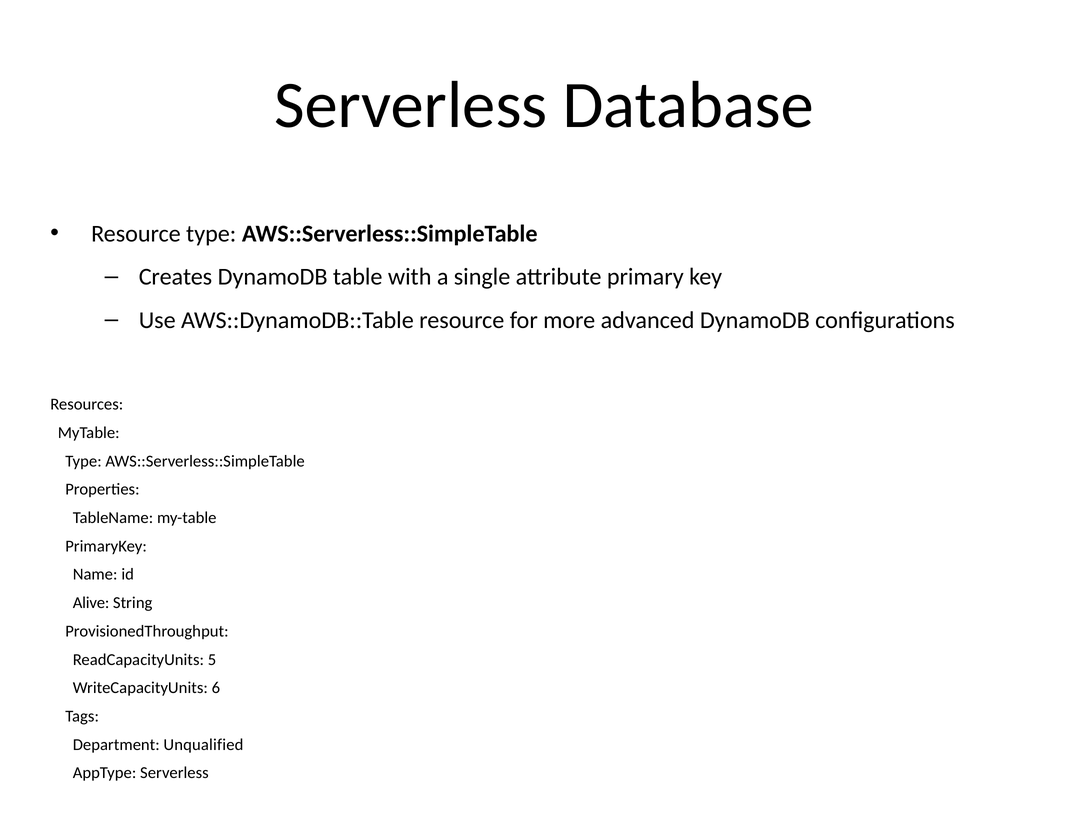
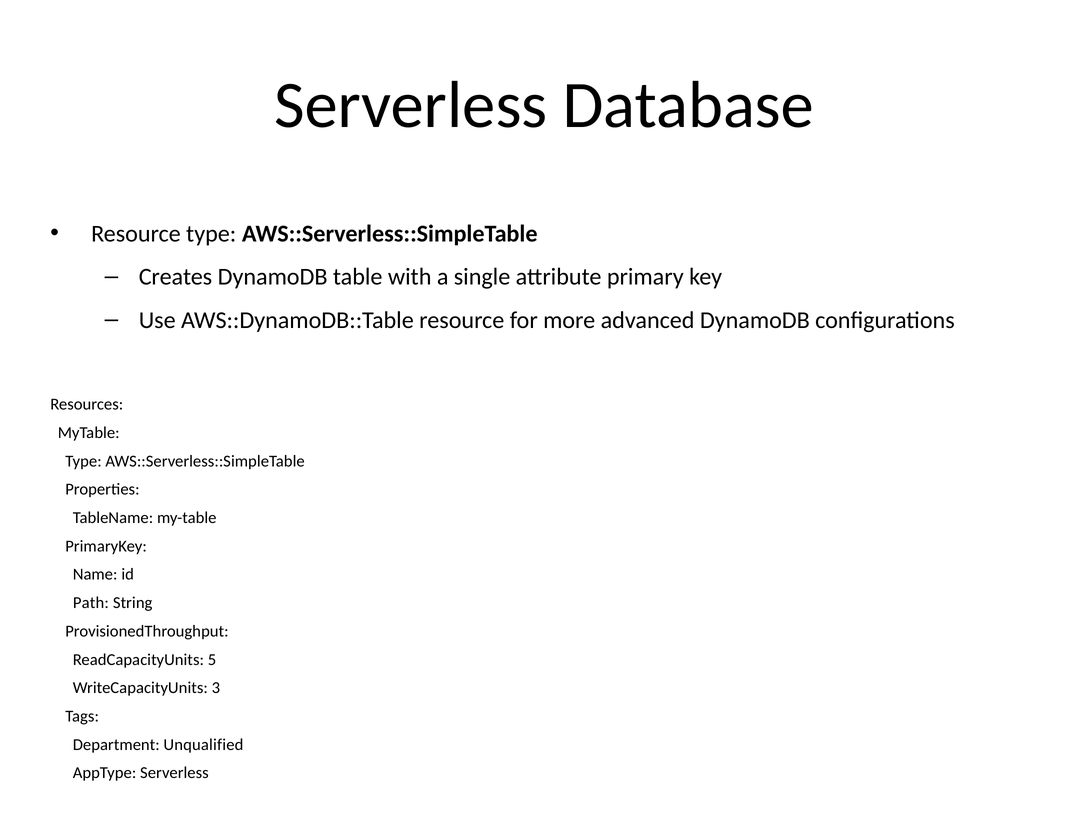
Alive: Alive -> Path (91, 603)
6: 6 -> 3 (216, 689)
